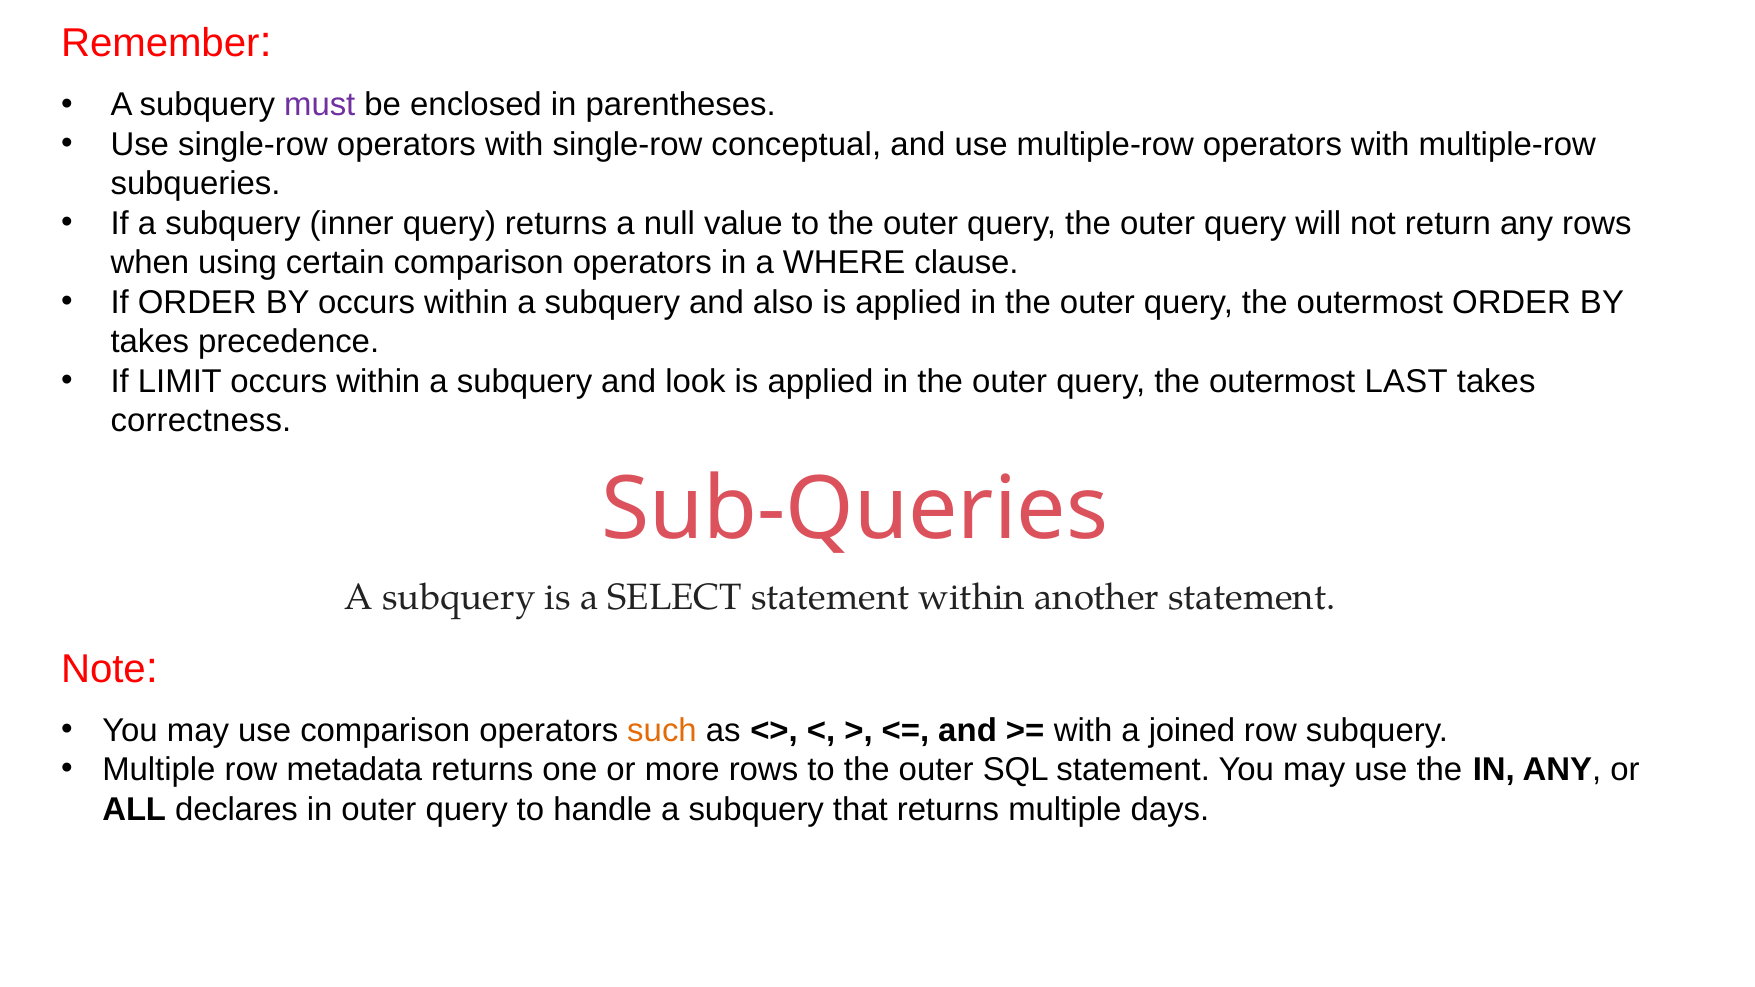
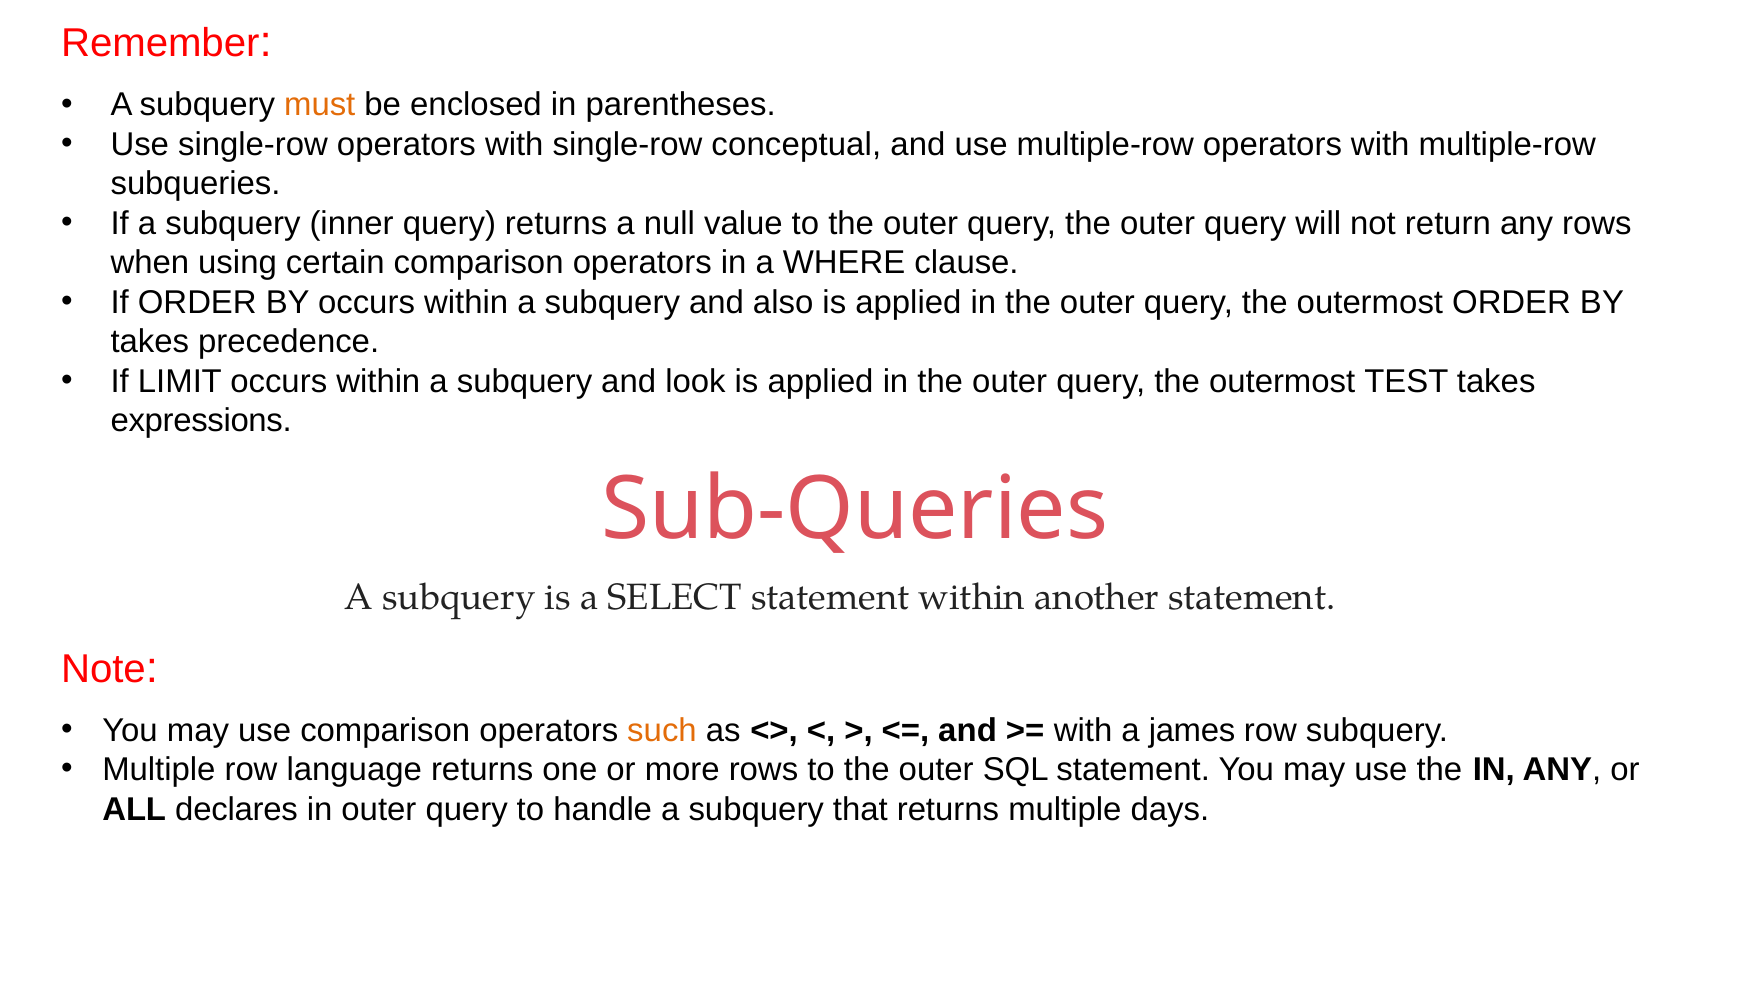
must colour: purple -> orange (320, 105)
LAST: LAST -> TEST (1406, 381)
correctness: correctness -> expressions (201, 421)
joined: joined -> james (1192, 730)
metadata: metadata -> language (354, 770)
